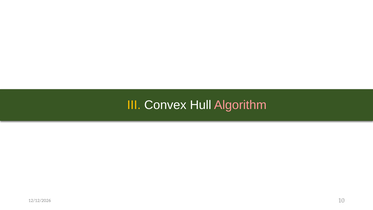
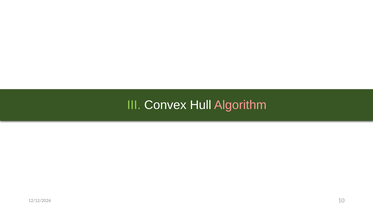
III colour: yellow -> light green (134, 105)
